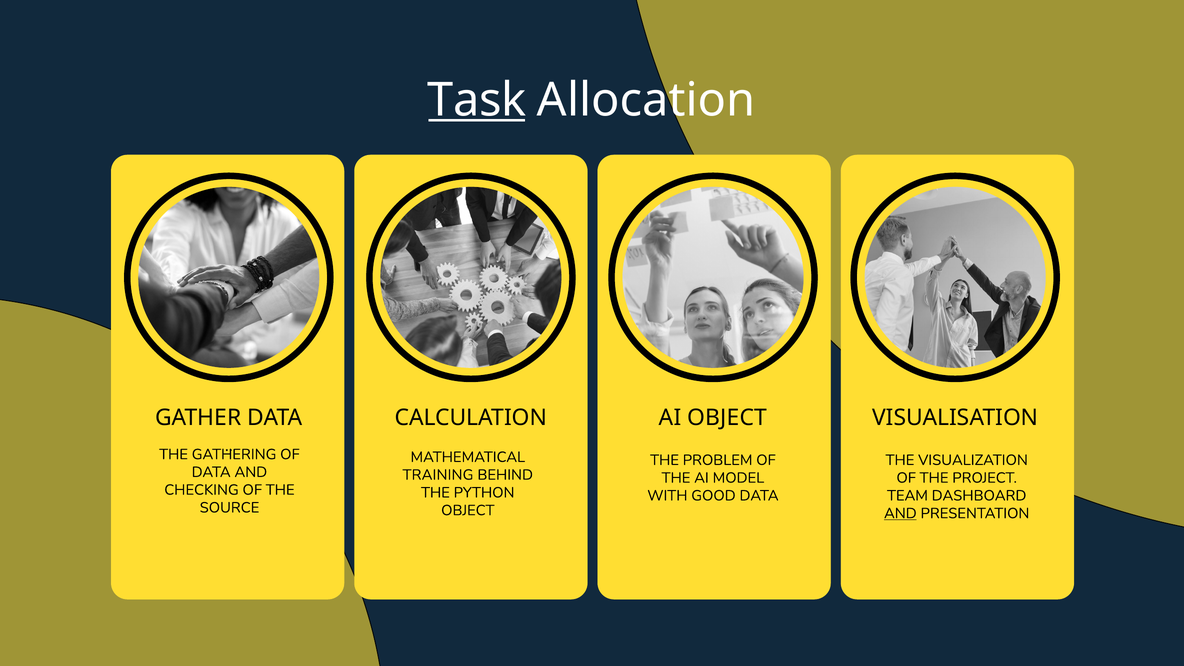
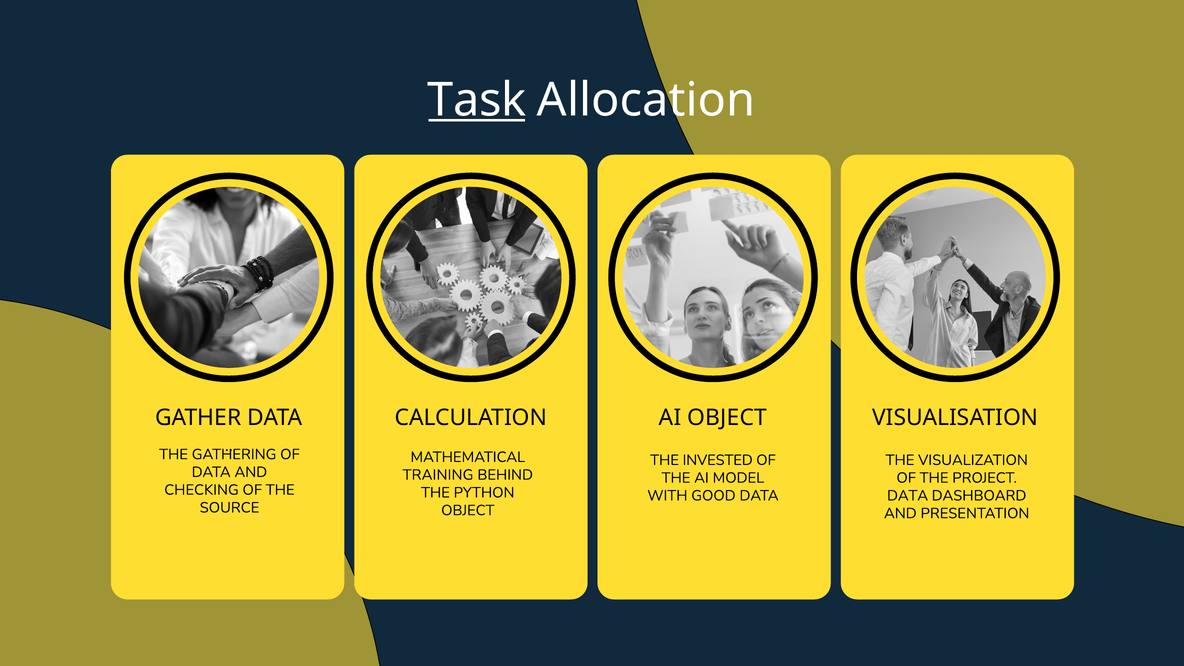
PROBLEM: PROBLEM -> INVESTED (718, 460)
TEAM: TEAM -> DATA (908, 496)
AND underline: present -> none (900, 513)
